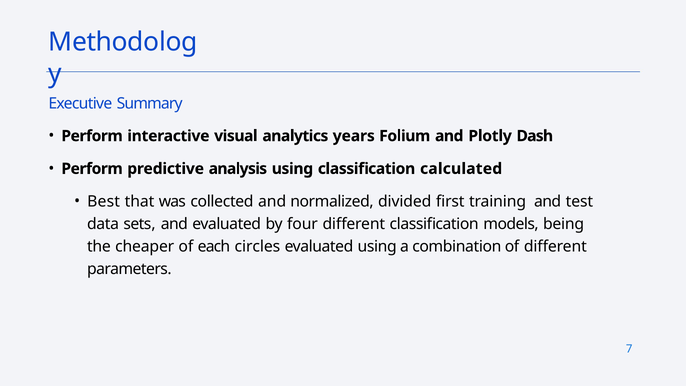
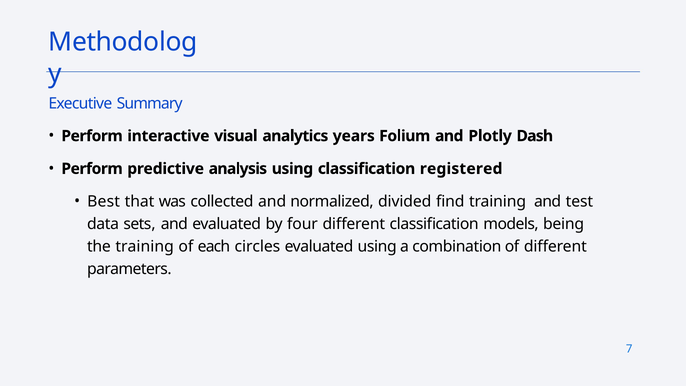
calculated: calculated -> registered (461, 169)
first: first -> find (450, 201)
the cheaper: cheaper -> training (145, 247)
